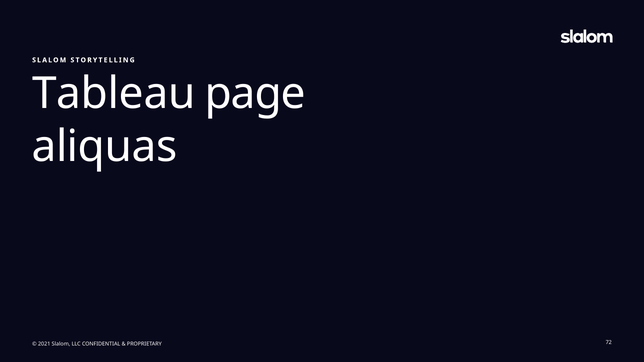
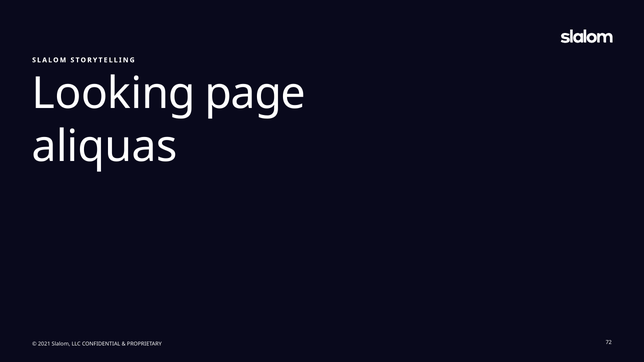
Tableau: Tableau -> Looking (114, 94)
